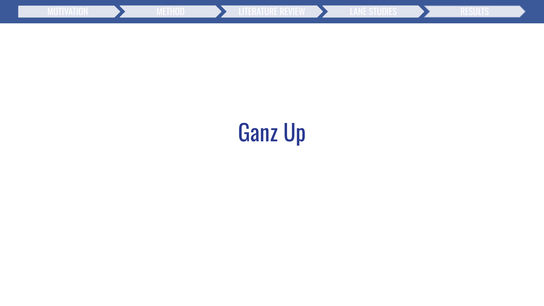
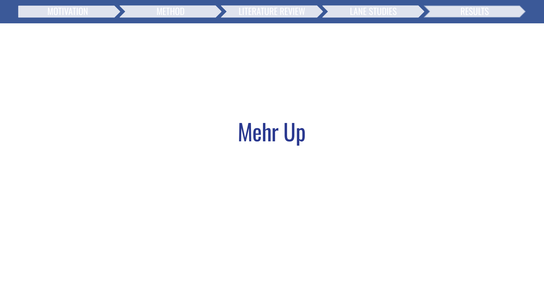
Ganz: Ganz -> Mehr (258, 134)
